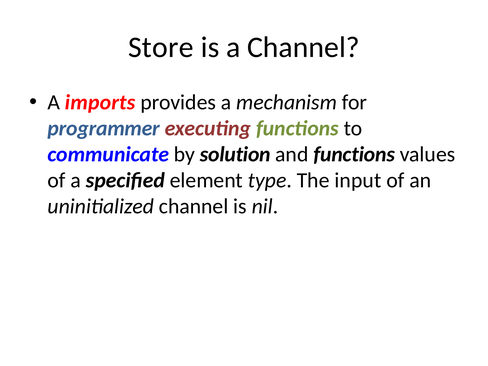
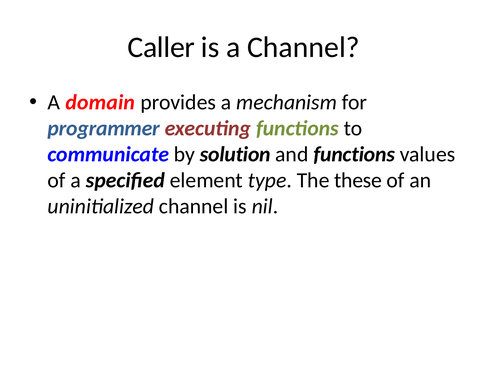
Store: Store -> Caller (161, 47)
imports: imports -> domain (100, 102)
input: input -> these (358, 180)
